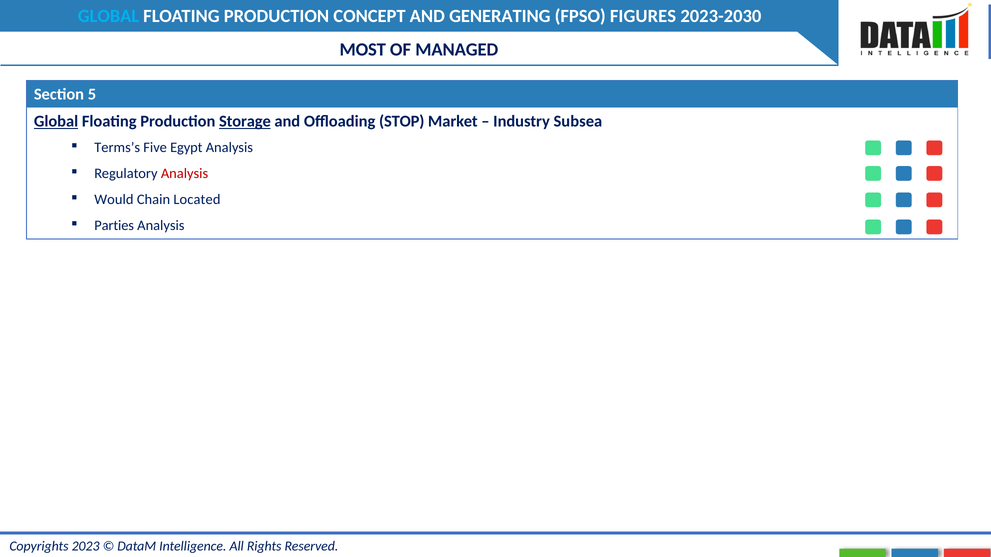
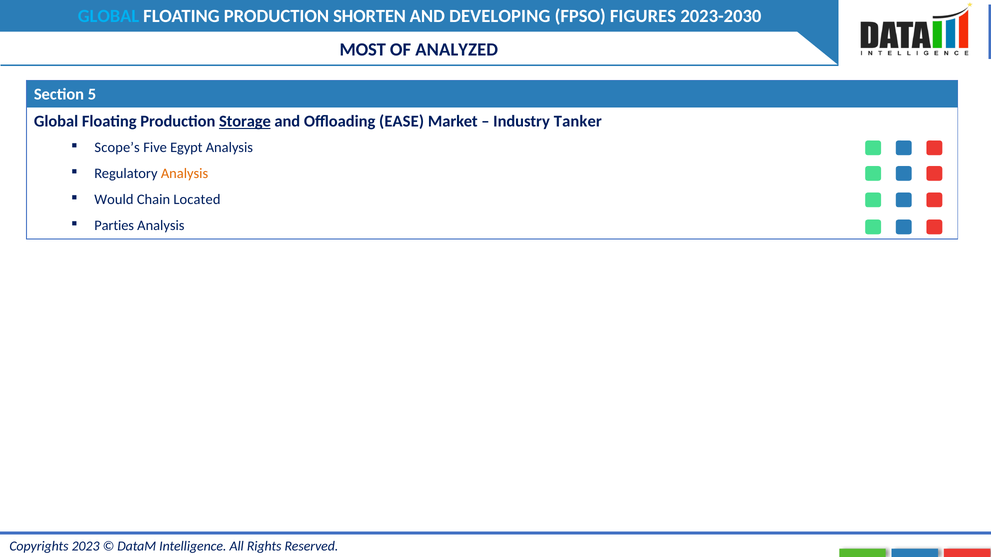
CONCEPT: CONCEPT -> SHORTEN (370, 16)
GENERATING: GENERATING -> DEVELOPING (500, 16)
MANAGED: MANAGED -> ANALYZED (457, 49)
Global underline: present -> none (56, 122)
STOP: STOP -> EASE (402, 122)
Subsea: Subsea -> Tanker (578, 122)
Terms’s: Terms’s -> Scope’s (117, 148)
Analysis colour: red -> orange (185, 174)
